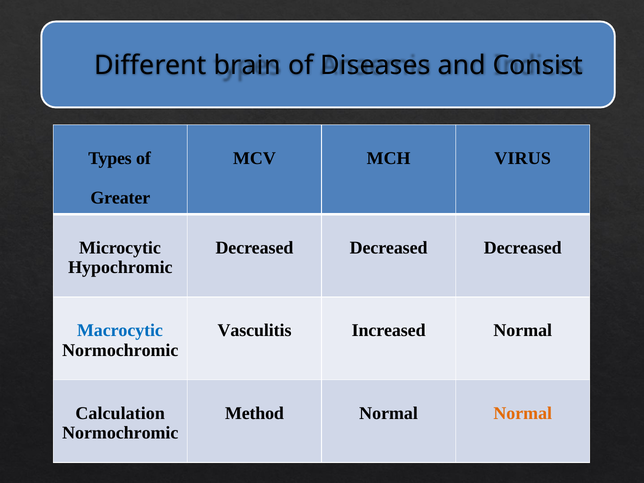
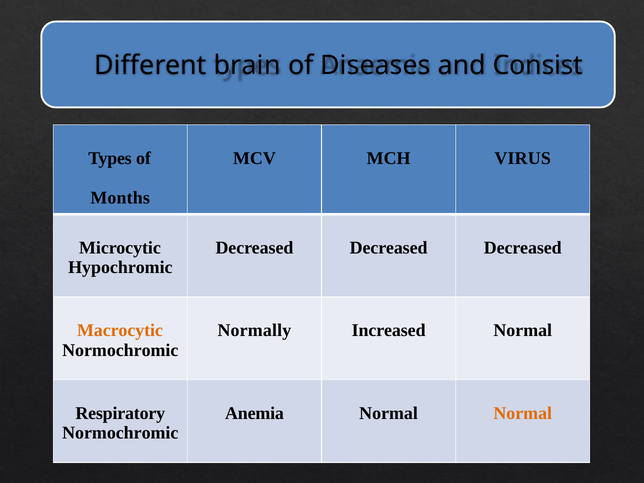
Greater: Greater -> Months (120, 198)
Macrocytic colour: blue -> orange (120, 330)
Vasculitis: Vasculitis -> Normally (254, 330)
Calculation: Calculation -> Respiratory (120, 413)
Method: Method -> Anemia (254, 413)
